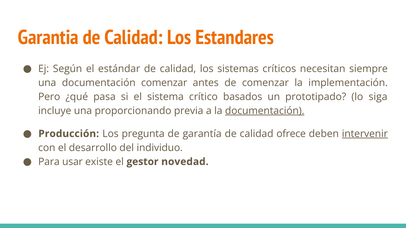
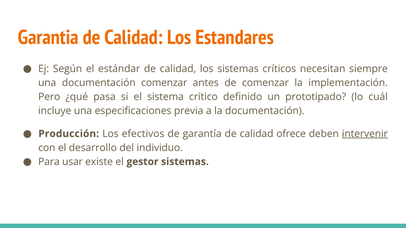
basados: basados -> definido (243, 97)
siga: siga -> cuál (378, 97)
proporcionando: proporcionando -> especificaciones (133, 111)
documentación underline: present -> none (265, 111)
pregunta: pregunta -> efectivos (143, 134)
gestor novedad: novedad -> sistemas (185, 162)
